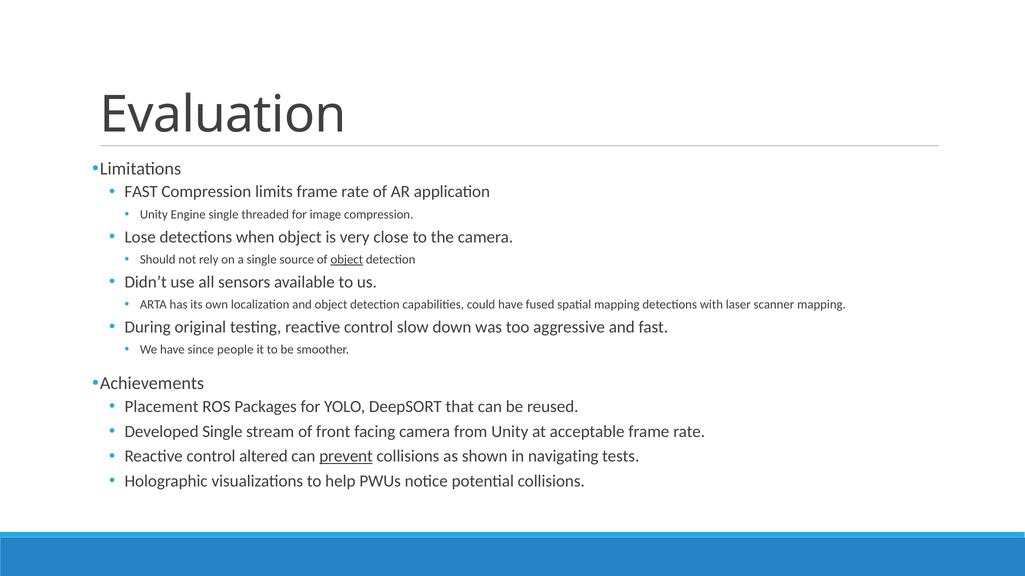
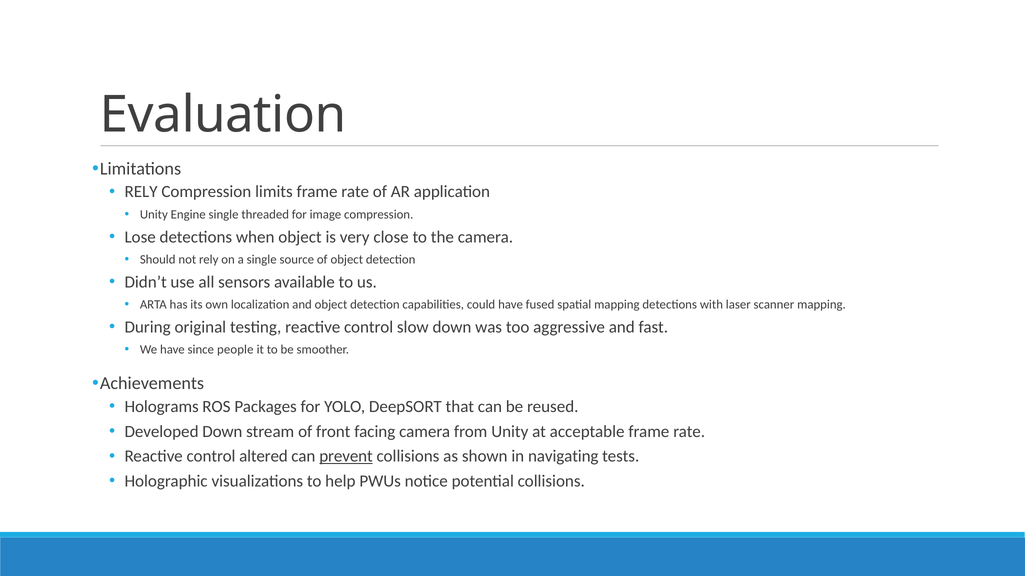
FAST: FAST -> RELY (141, 192)
object underline: present -> none (347, 260)
Placement: Placement -> Holograms (162, 407)
Developed Single: Single -> Down (222, 432)
